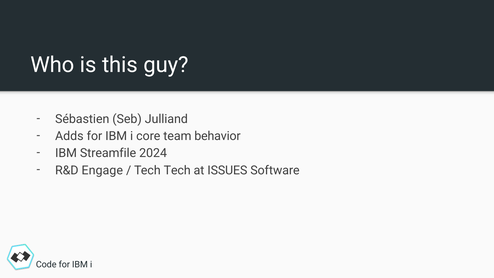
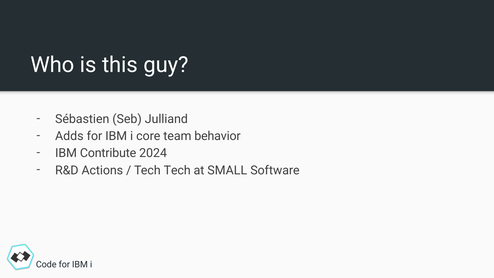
Streamfile: Streamfile -> Contribute (108, 153)
Engage: Engage -> Actions (102, 170)
ISSUES: ISSUES -> SMALL (227, 170)
